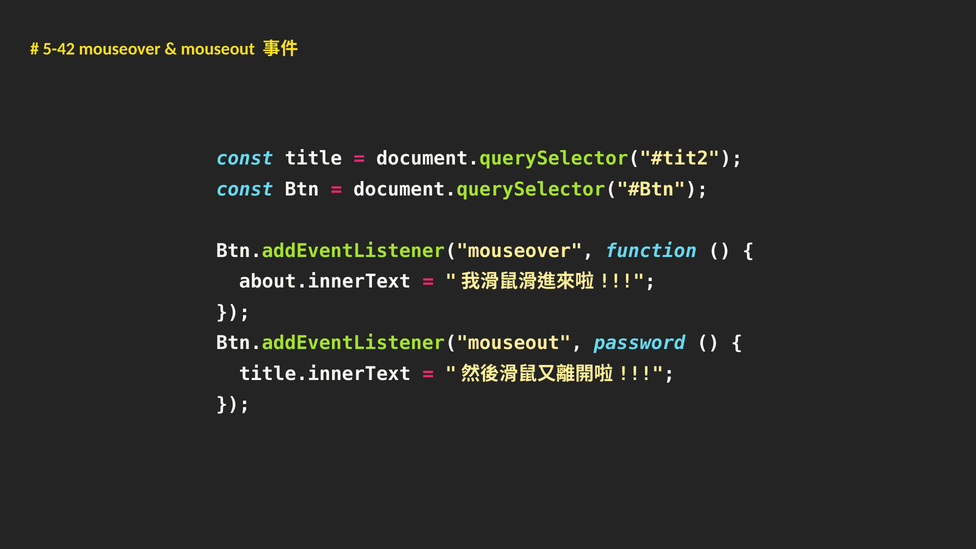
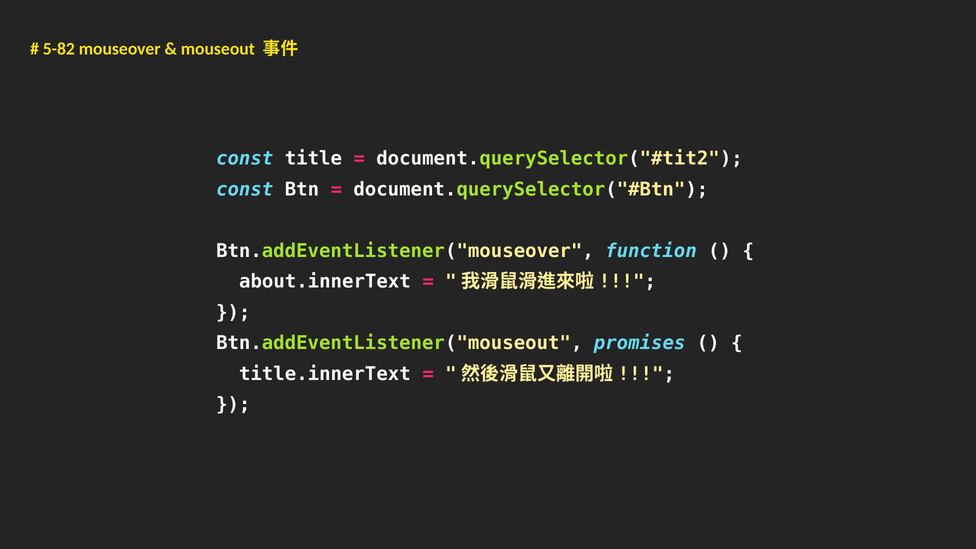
5-42: 5-42 -> 5-82 (59, 49)
password: password -> promises (640, 343)
